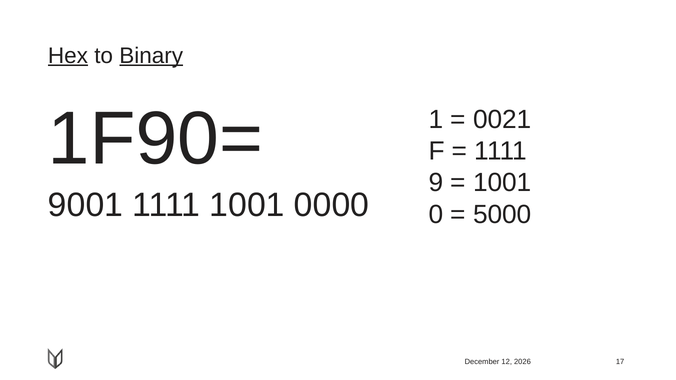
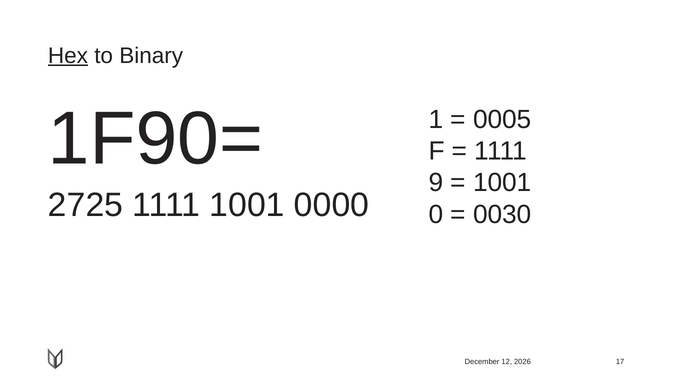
Binary underline: present -> none (151, 56)
0021: 0021 -> 0005 (502, 120)
9001: 9001 -> 2725 (86, 205)
5000: 5000 -> 0030 (502, 215)
